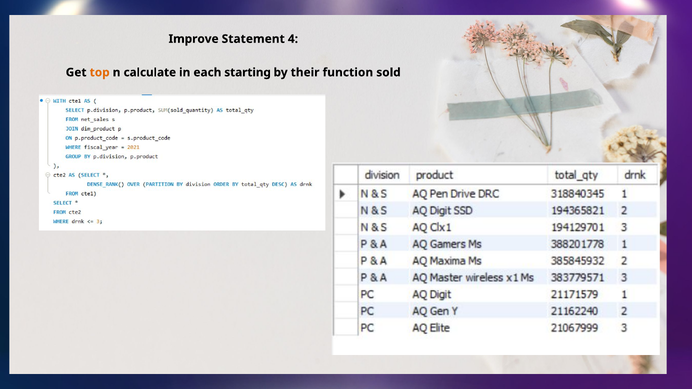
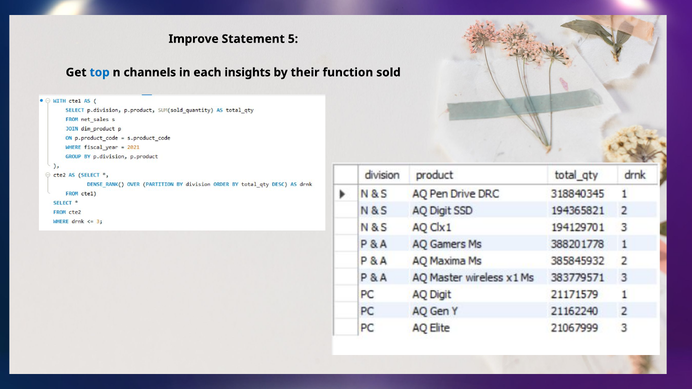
4: 4 -> 5 (293, 39)
top colour: orange -> blue (100, 72)
calculate: calculate -> channels (150, 72)
starting: starting -> insights (248, 72)
